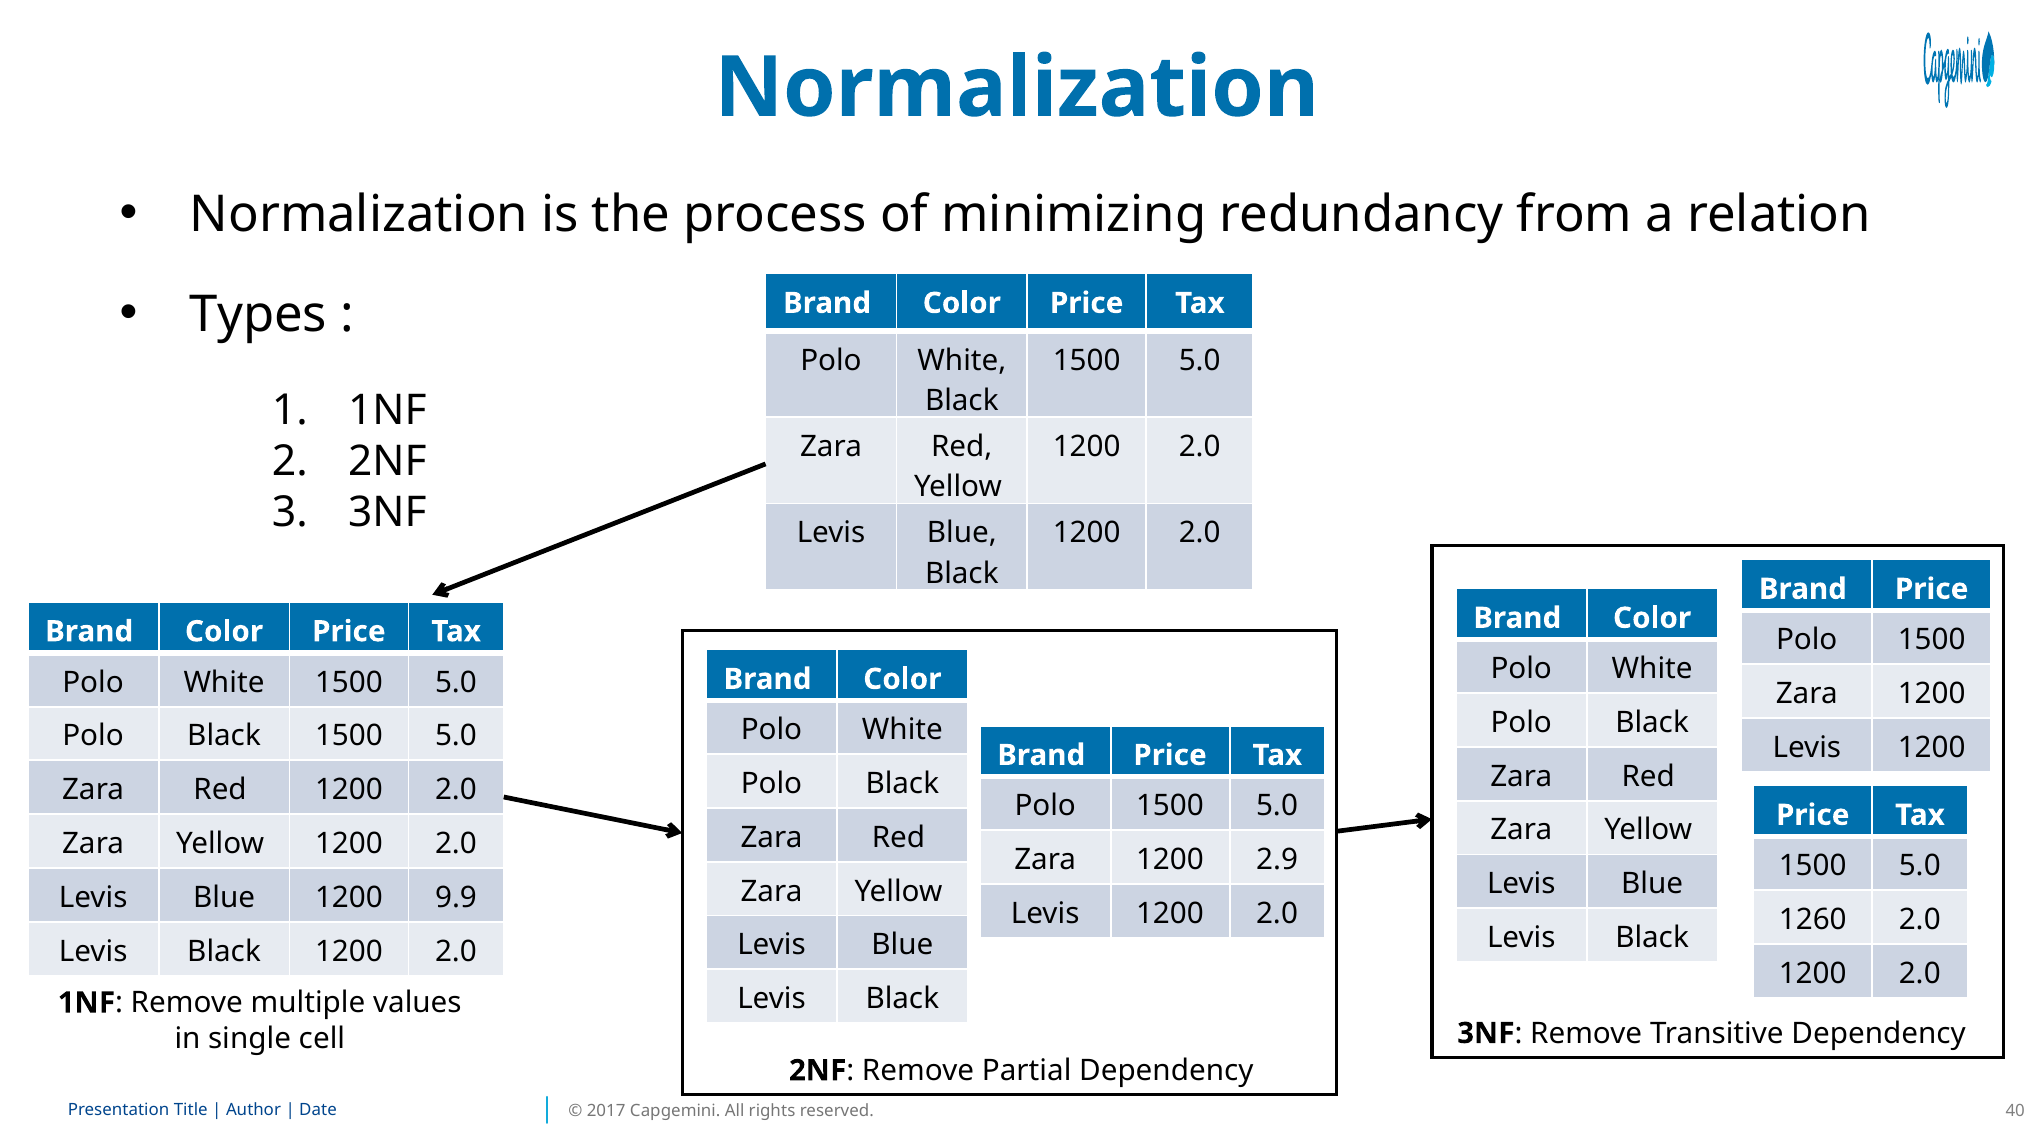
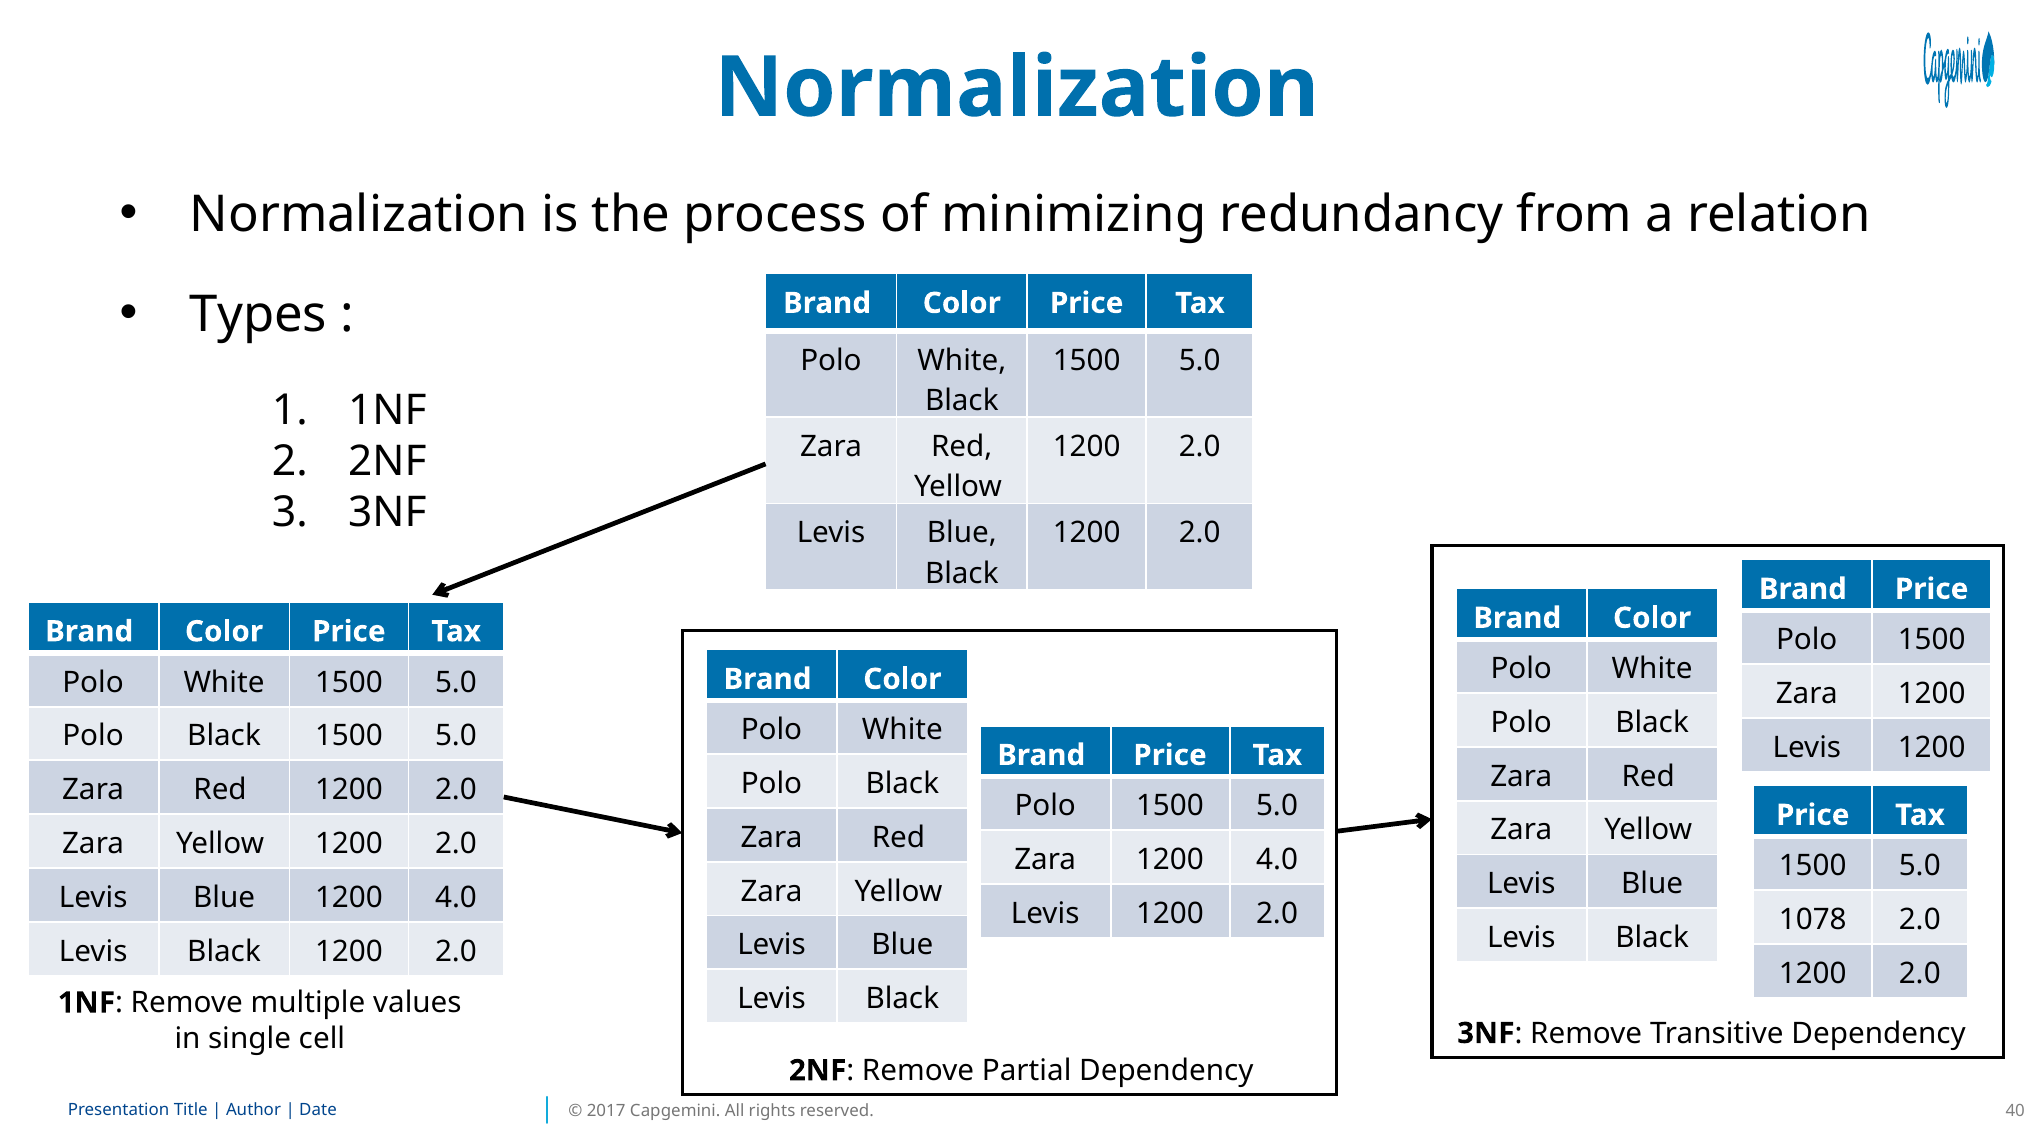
Zara 1200 2.9: 2.9 -> 4.0 (1277, 860)
Blue 1200 9.9: 9.9 -> 4.0 (456, 898)
1260: 1260 -> 1078 (1813, 920)
